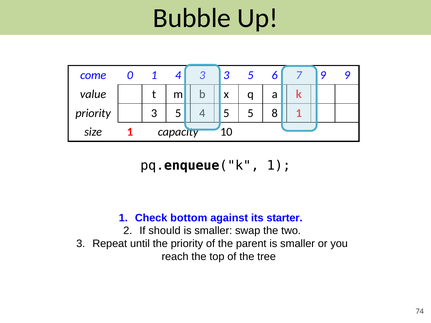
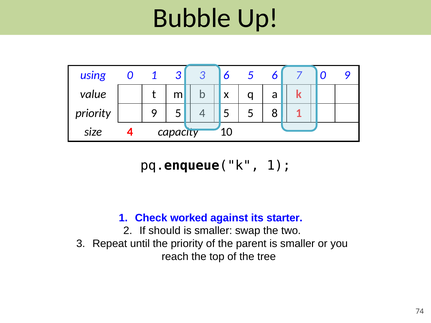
come: come -> using (93, 75)
1 4: 4 -> 3 (178, 75)
3: 3 -> 6 (226, 75)
9: 9 -> 0 (323, 75)
priority 3: 3 -> 9 (154, 113)
size 1: 1 -> 4 (130, 132)
bottom: bottom -> worked (189, 218)
